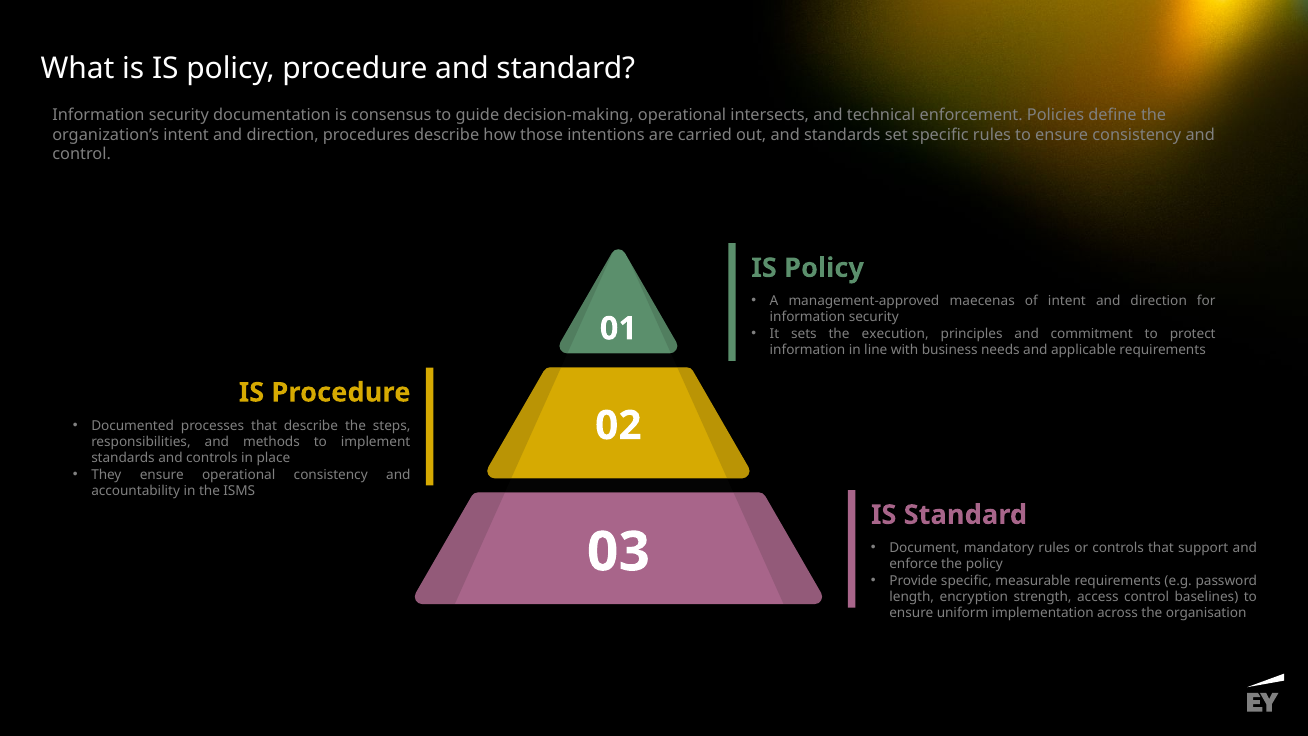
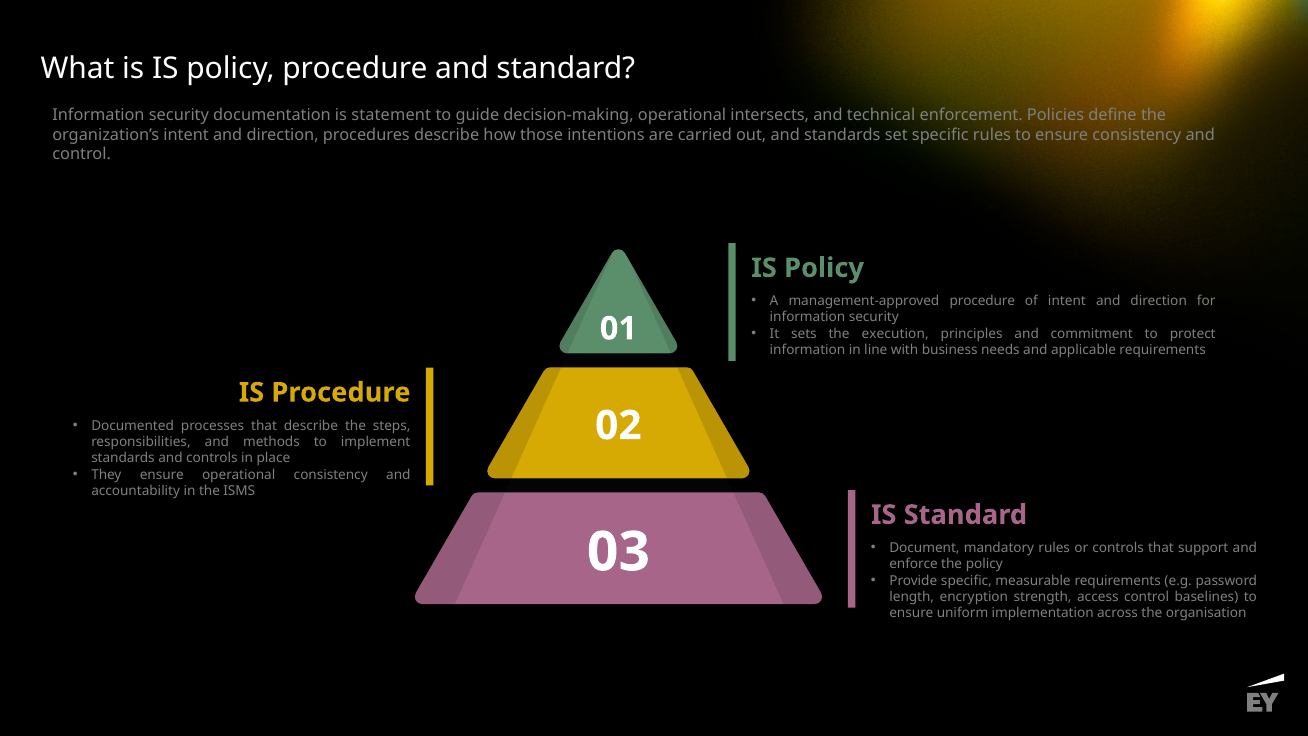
consensus: consensus -> statement (391, 115)
management-approved maecenas: maecenas -> procedure (982, 301)
